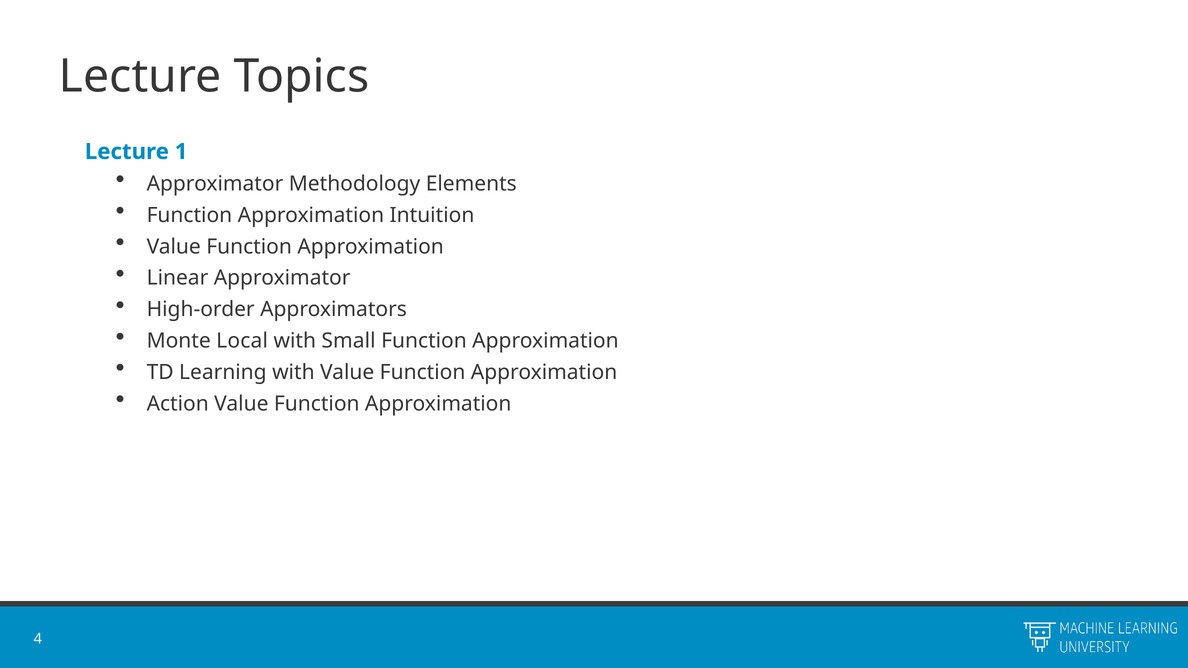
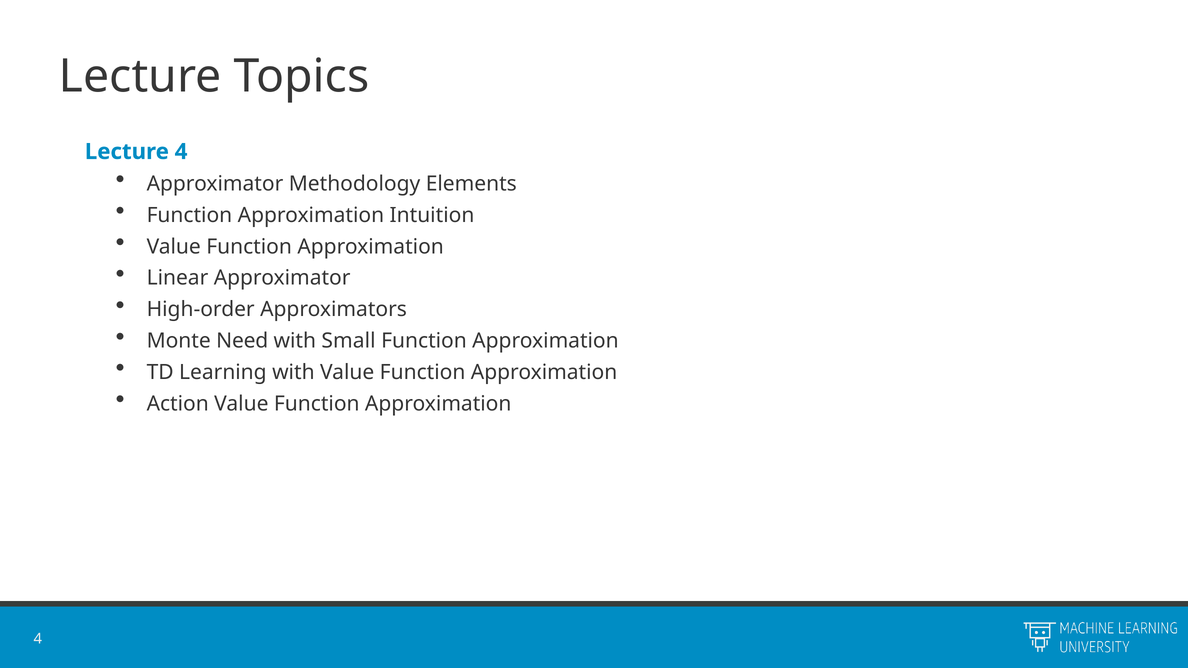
Lecture 1: 1 -> 4 (181, 152)
Local: Local -> Need (242, 341)
